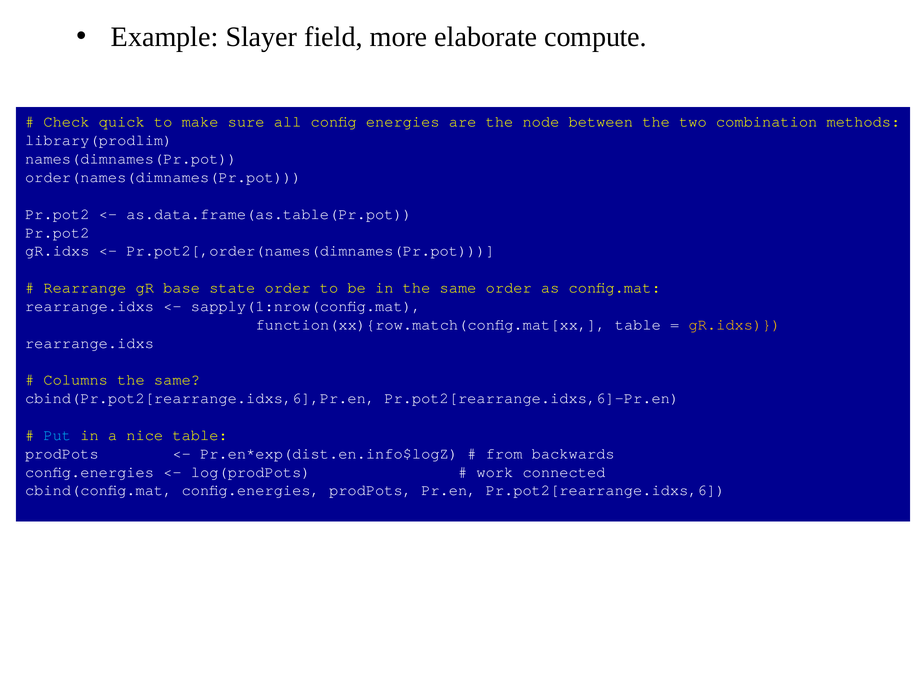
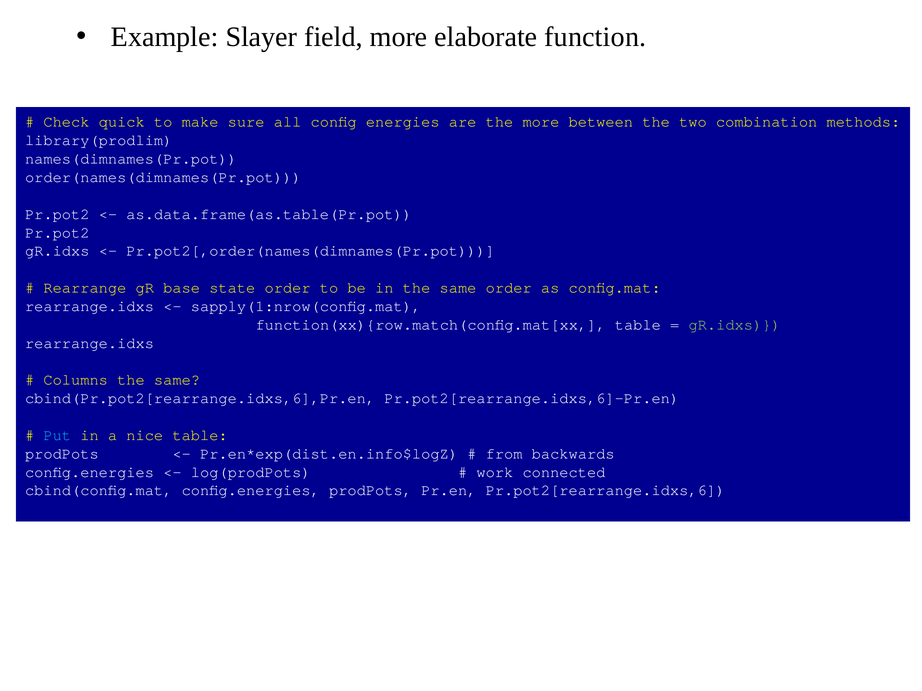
compute: compute -> function (595, 37)
the node: node -> more (541, 122)
gR.idxs colour: yellow -> light green (735, 325)
